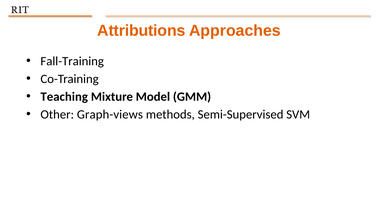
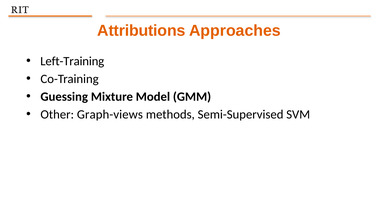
Fall-Training: Fall-Training -> Left-Training (72, 61)
Teaching: Teaching -> Guessing (64, 97)
